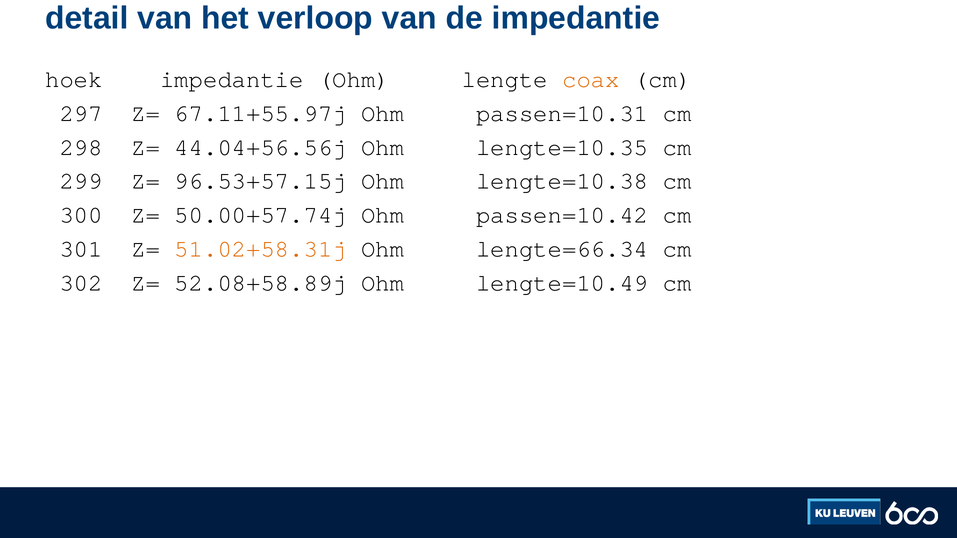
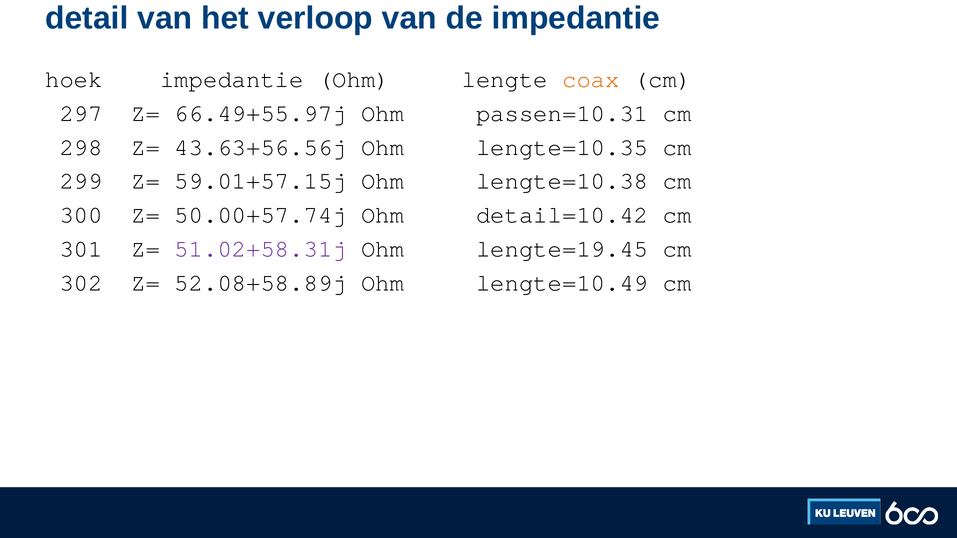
67.11+55.97j: 67.11+55.97j -> 66.49+55.97j (261, 113)
44.04+56.56j: 44.04+56.56j -> 43.63+56.56j (261, 147)
96.53+57.15j: 96.53+57.15j -> 59.01+57.15j (261, 181)
passen=10.42: passen=10.42 -> detail=10.42 (562, 215)
51.02+58.31j colour: orange -> purple (261, 249)
lengte=66.34: lengte=66.34 -> lengte=19.45 (562, 249)
